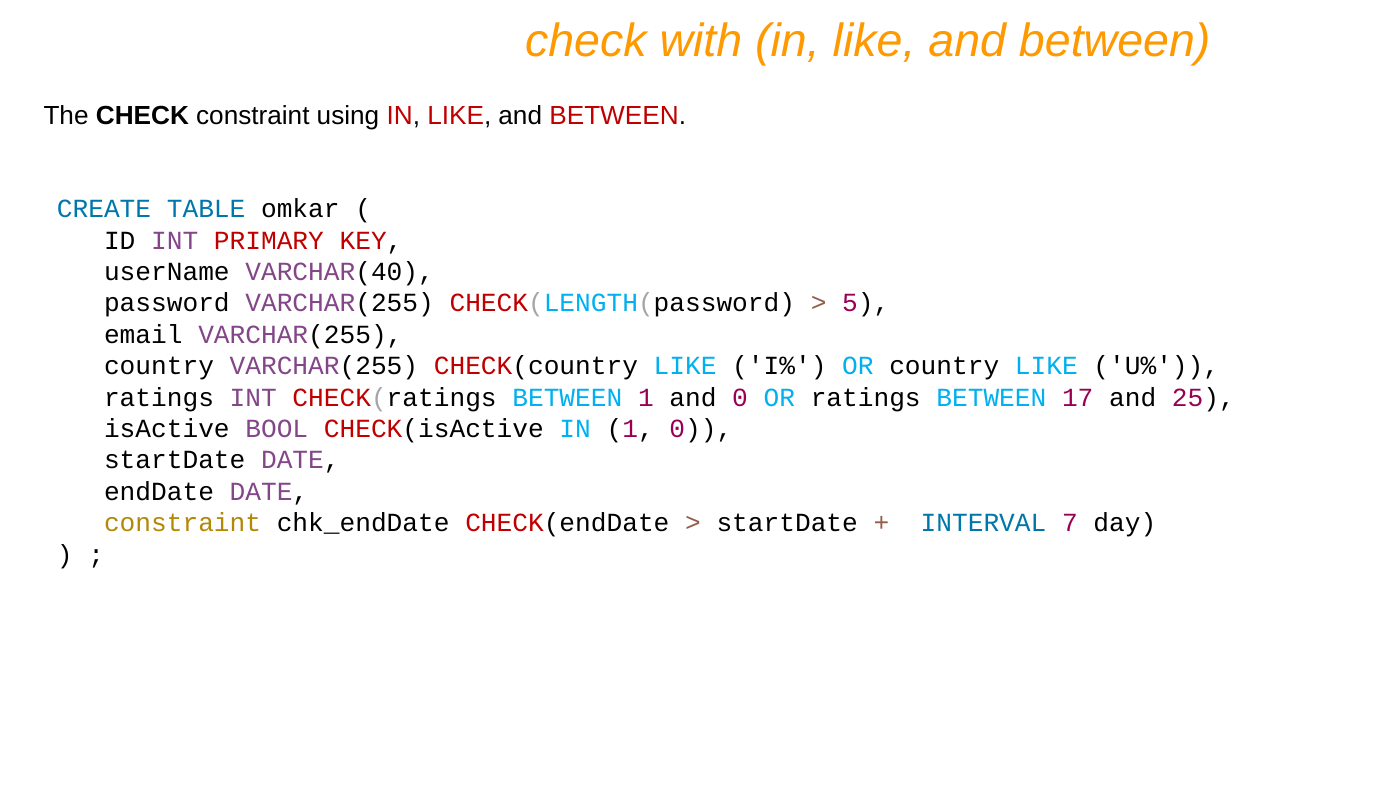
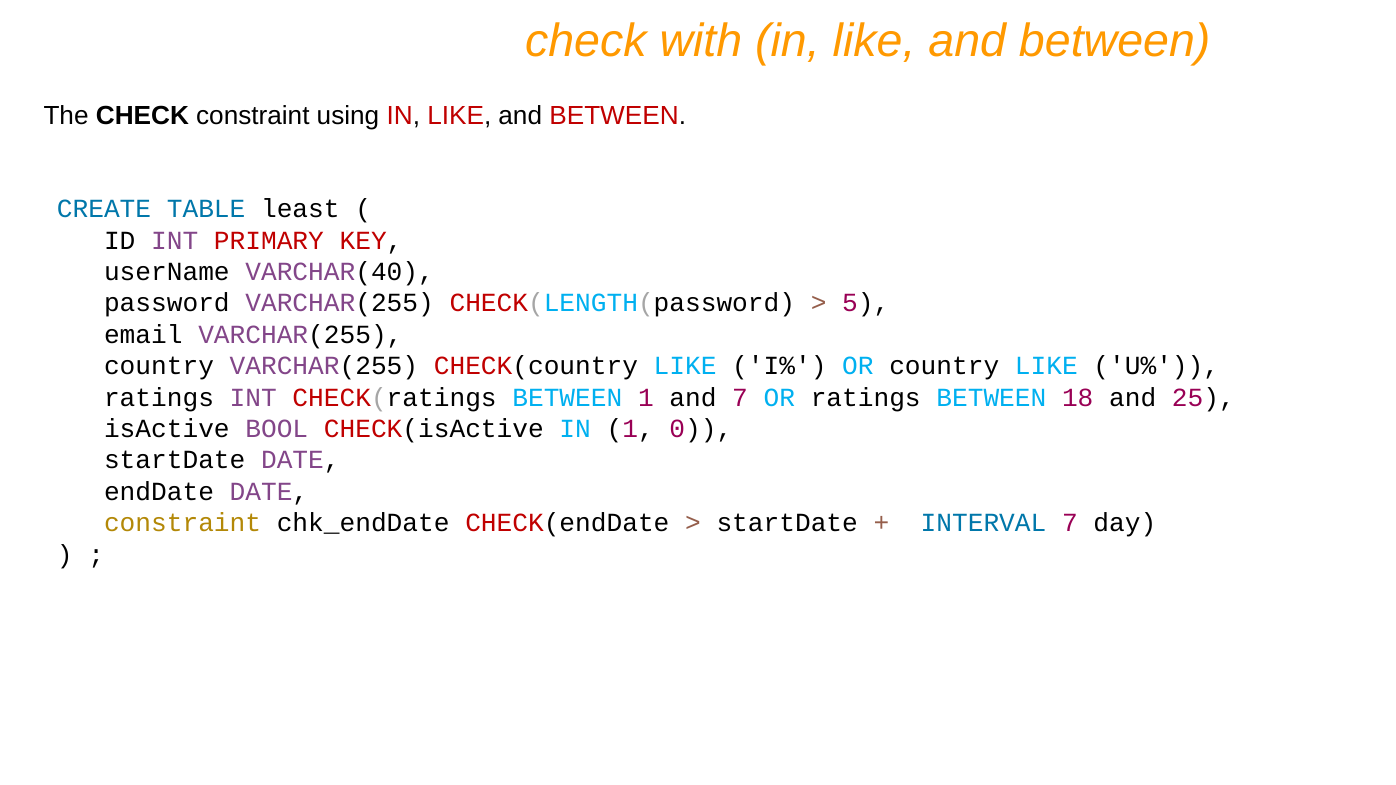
omkar: omkar -> least (300, 209)
and 0: 0 -> 7 (740, 398)
17: 17 -> 18 (1078, 398)
